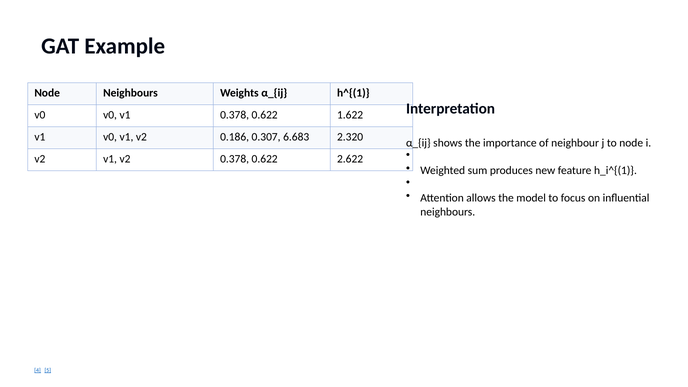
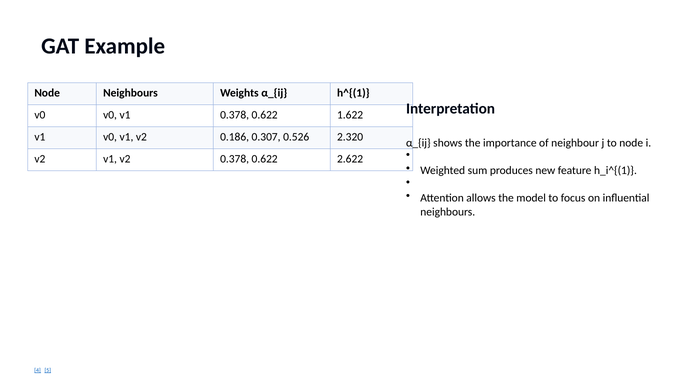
6.683: 6.683 -> 0.526 (296, 137)
